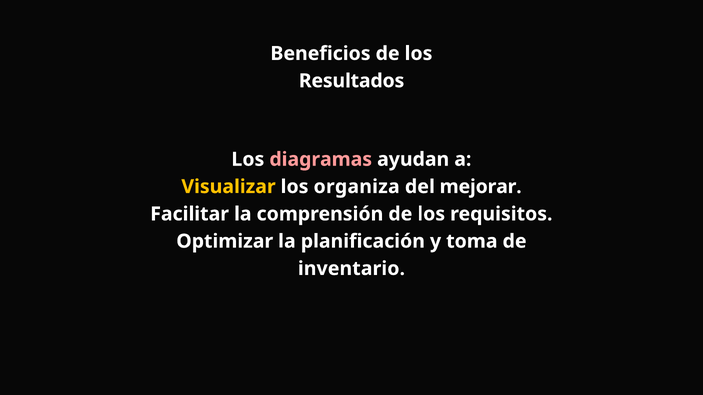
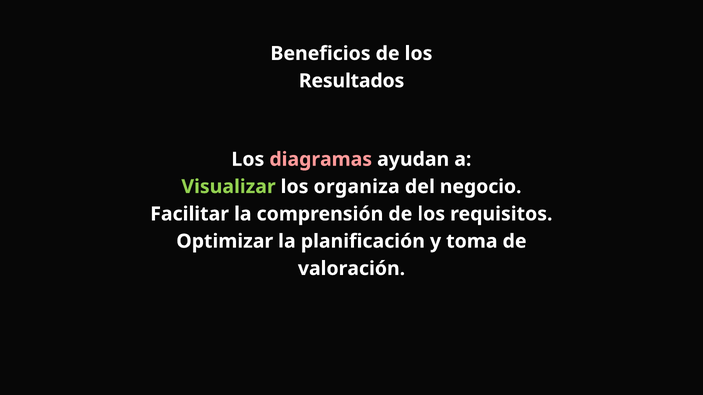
Visualizar colour: yellow -> light green (229, 187)
mejorar: mejorar -> negocio (481, 187)
inventario: inventario -> valoración (352, 269)
